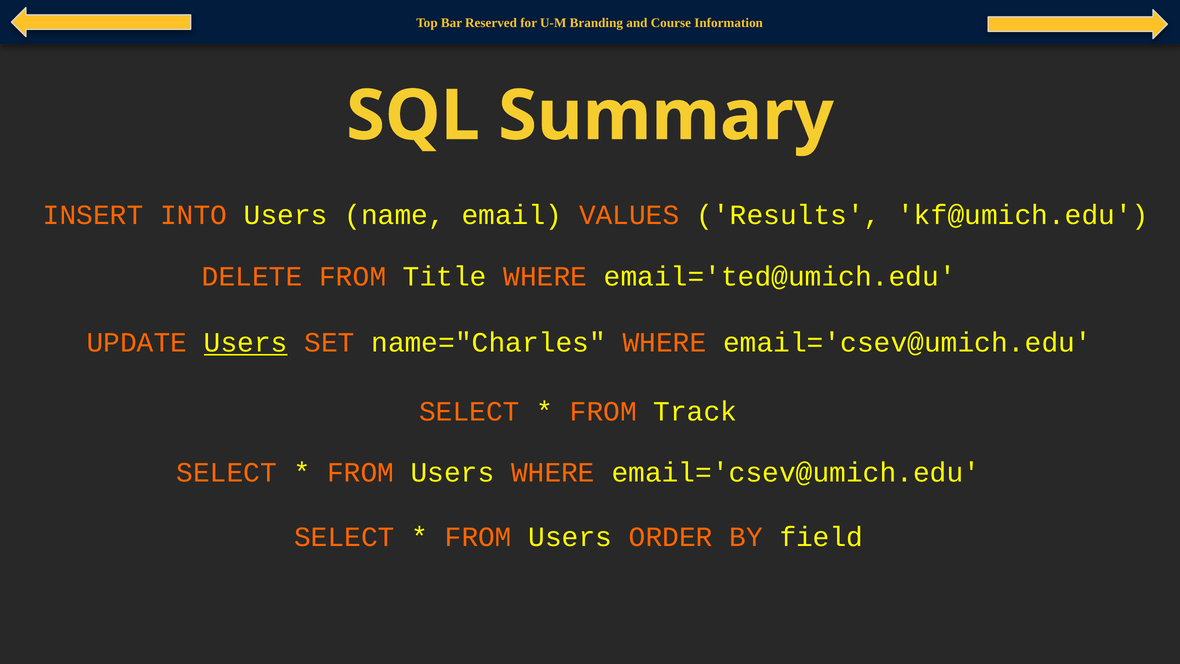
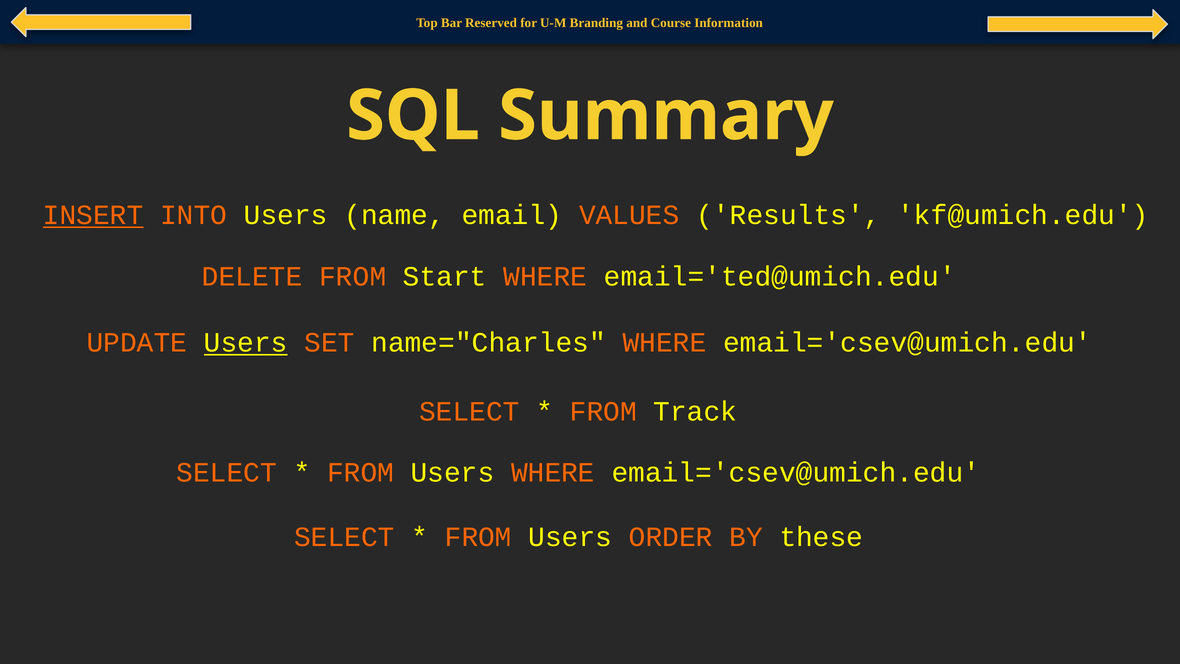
INSERT underline: none -> present (93, 215)
Title: Title -> Start (445, 276)
field: field -> these (821, 537)
